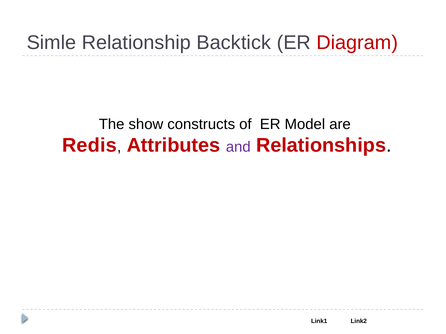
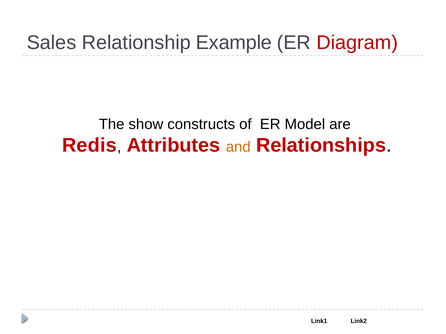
Simle: Simle -> Sales (51, 43)
Backtick: Backtick -> Example (234, 43)
and colour: purple -> orange (238, 147)
